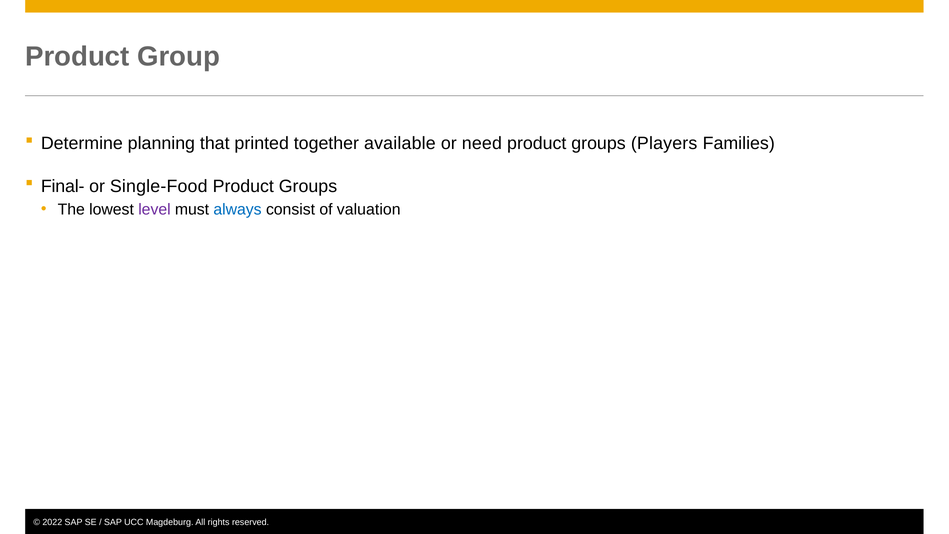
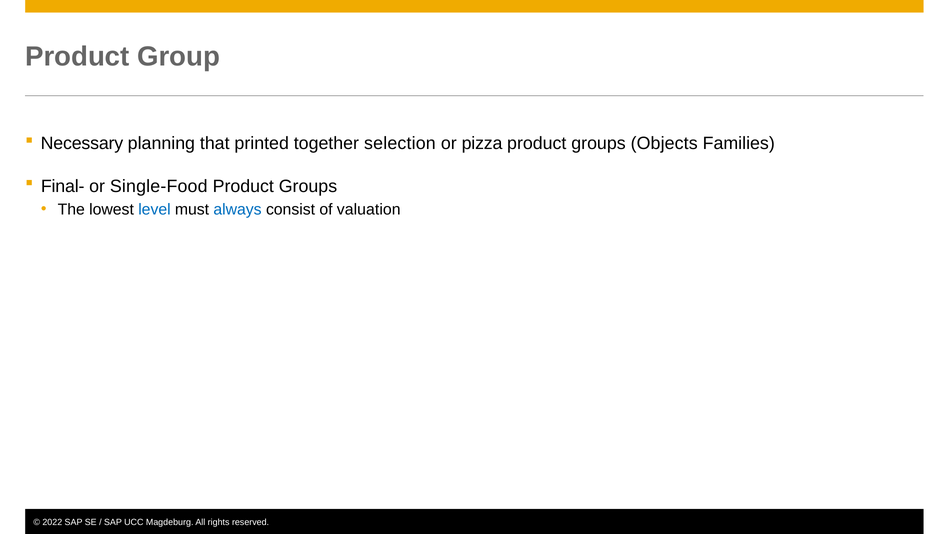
Determine: Determine -> Necessary (82, 144)
available: available -> selection (400, 144)
need: need -> pizza (482, 144)
Players: Players -> Objects (664, 144)
level colour: purple -> blue (154, 210)
